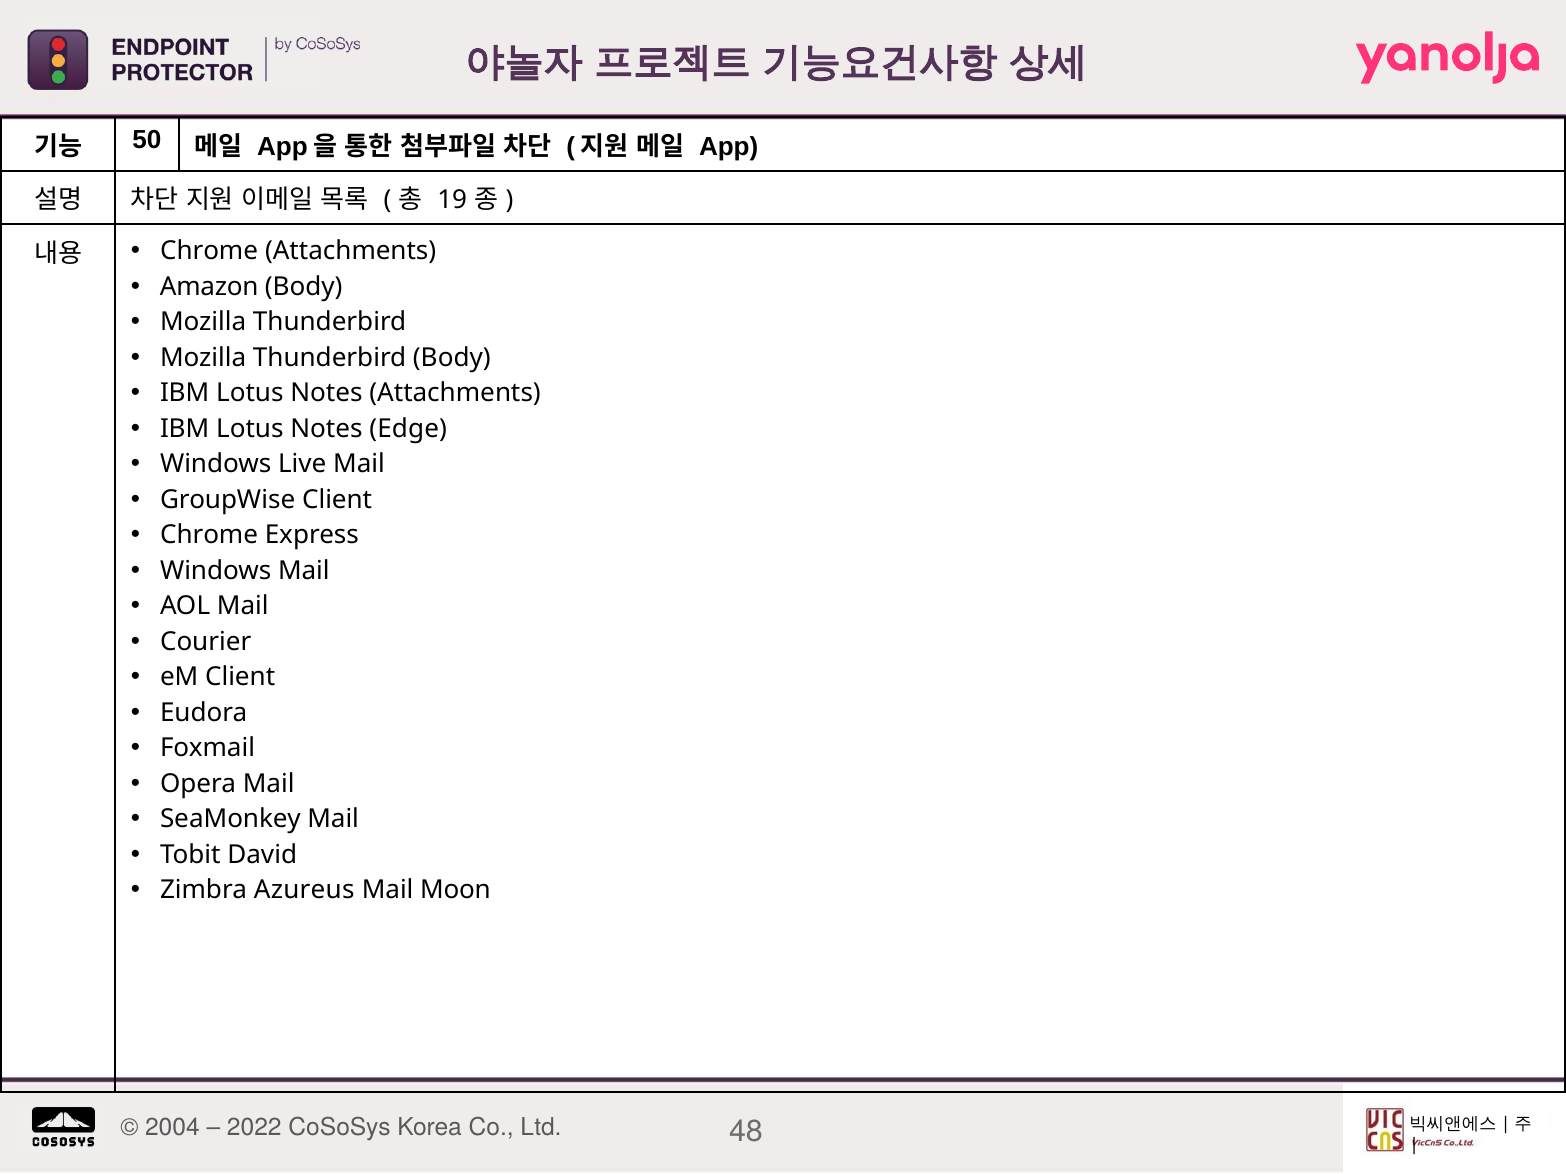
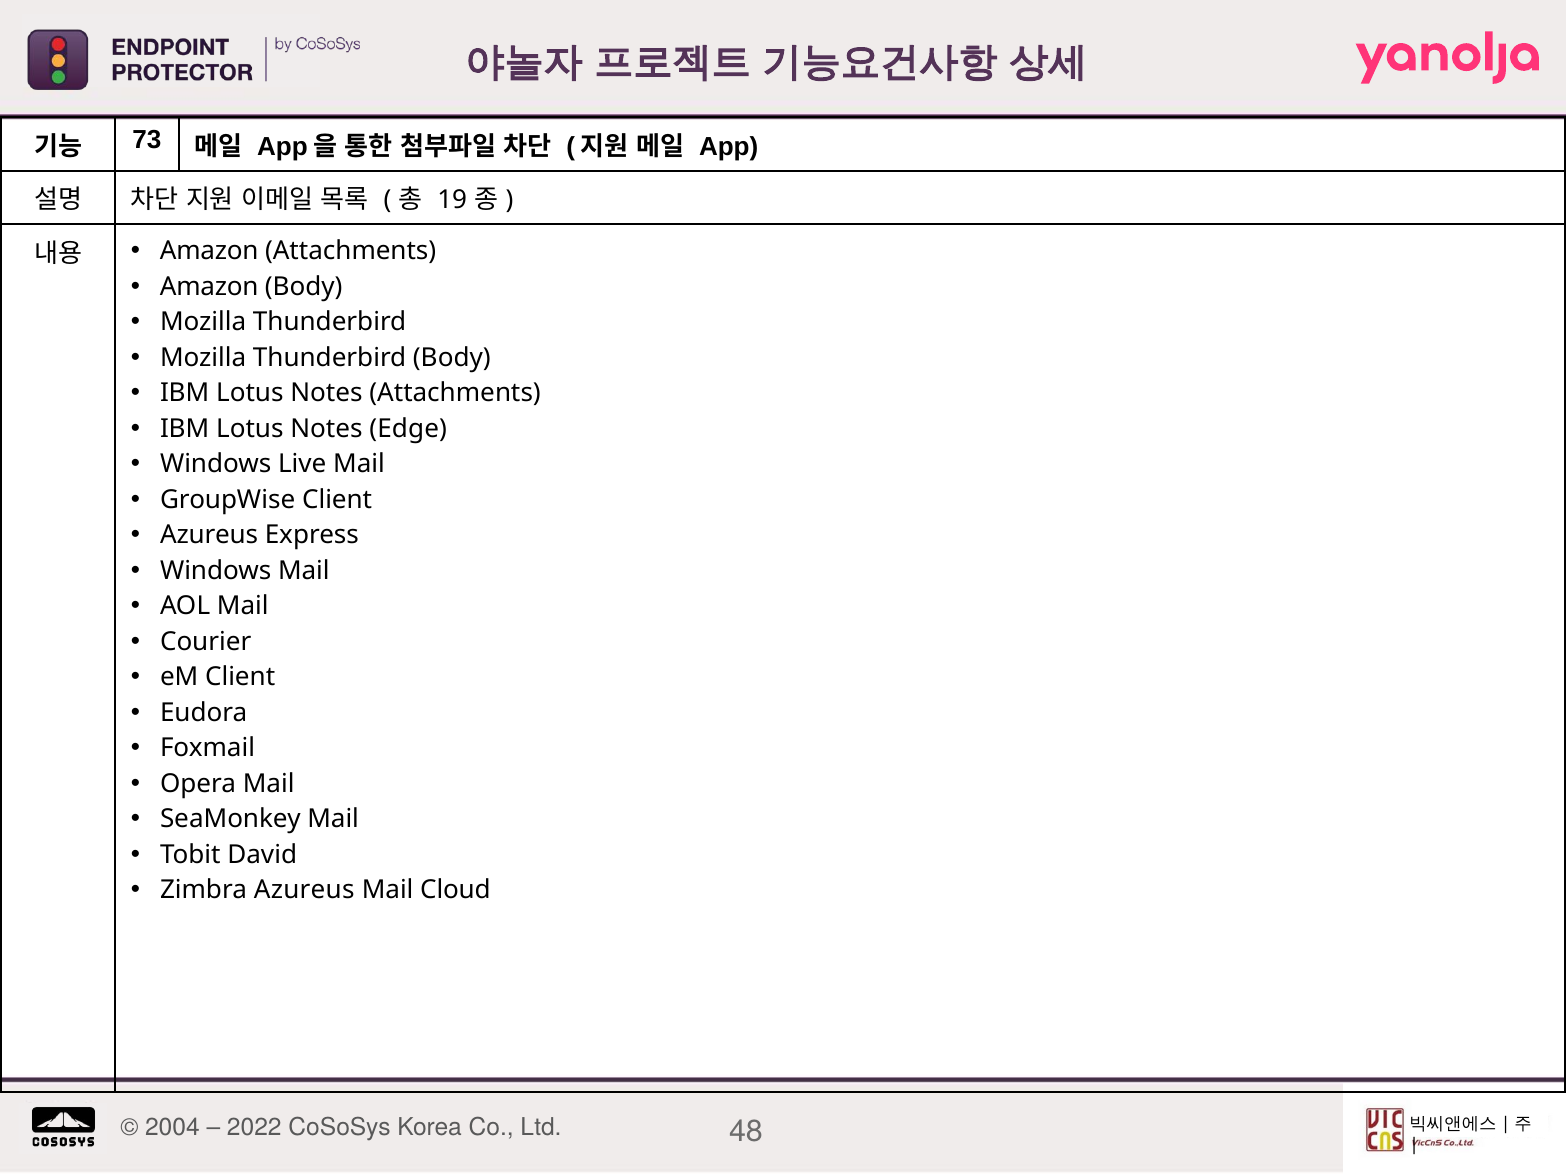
50: 50 -> 73 (147, 140)
Chrome: Chrome -> Amazon (209, 251)
Chrome: Chrome -> Azureus (209, 536)
Moon: Moon -> Cloud (455, 891)
